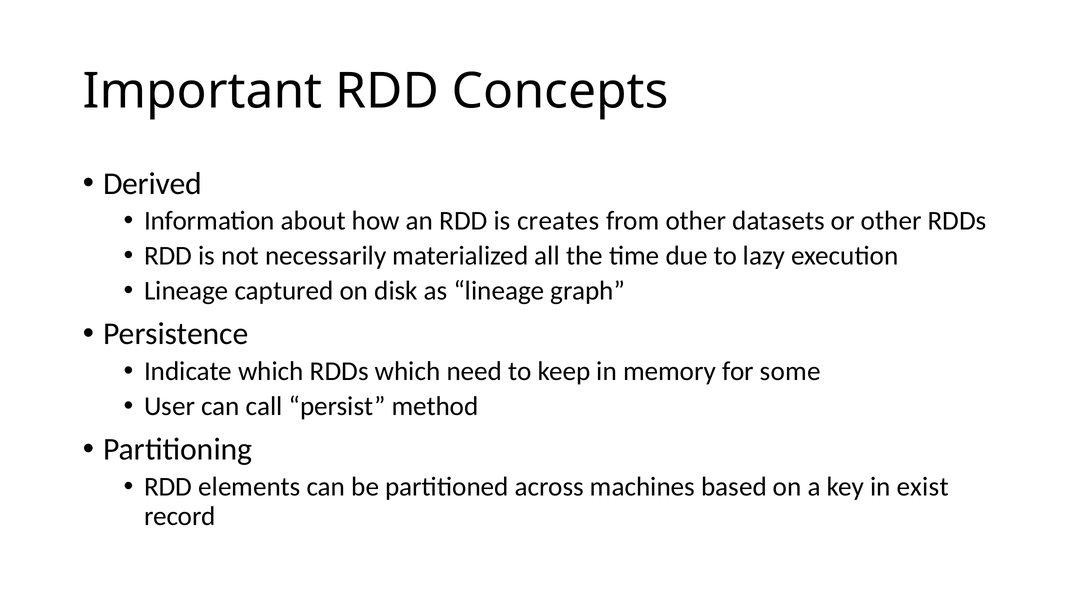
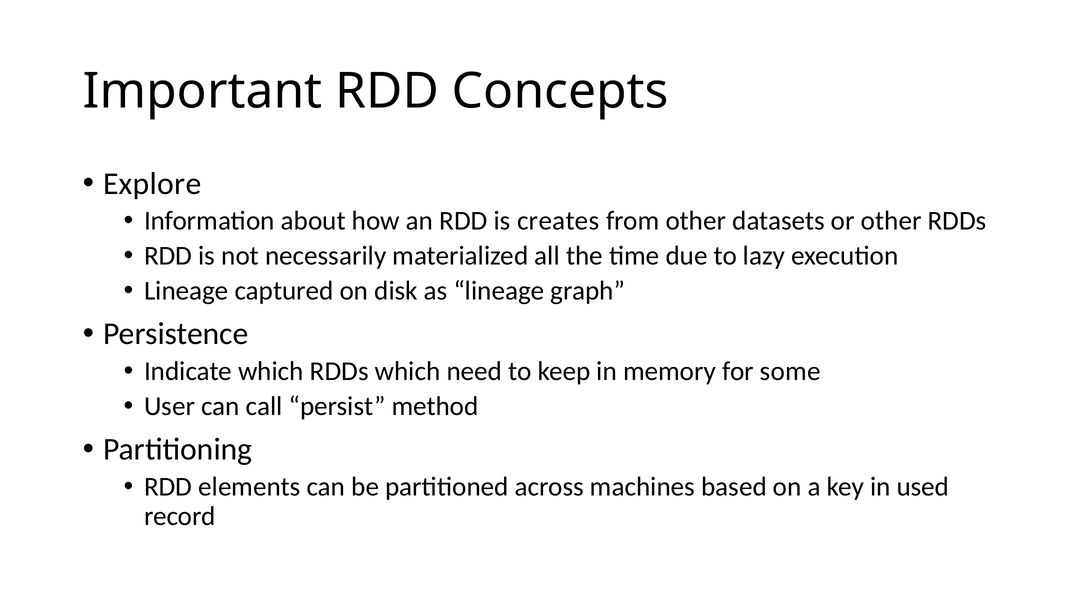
Derived: Derived -> Explore (152, 184)
exist: exist -> used (923, 487)
